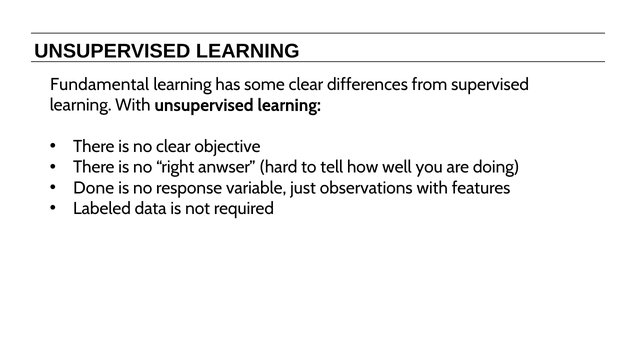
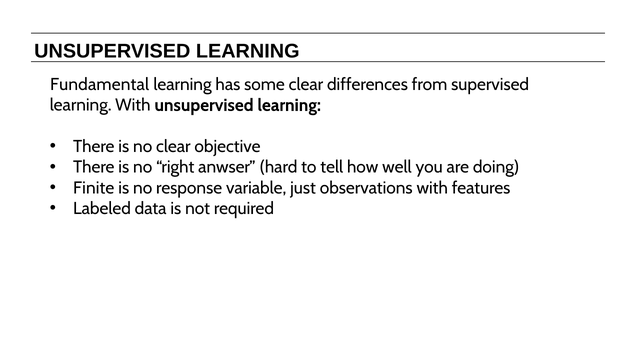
Done: Done -> Finite (94, 188)
